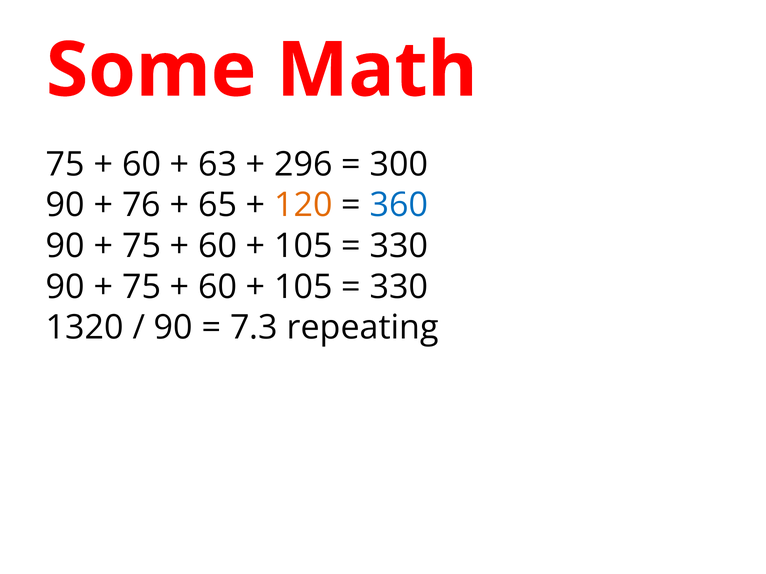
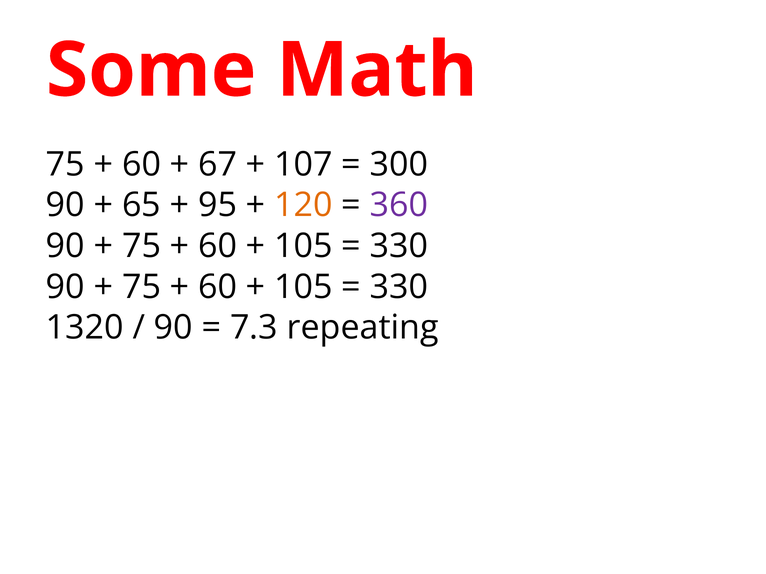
63: 63 -> 67 (218, 165)
296: 296 -> 107 (303, 165)
76: 76 -> 65 (141, 205)
65: 65 -> 95 (218, 205)
360 colour: blue -> purple (399, 205)
